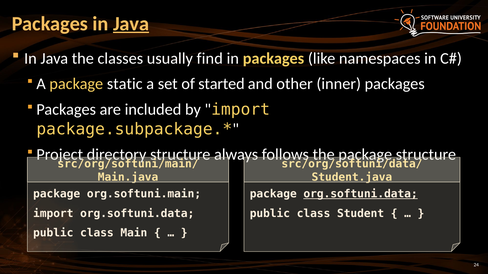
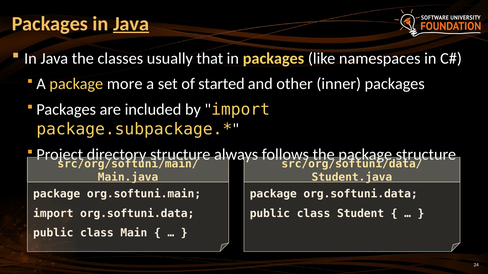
find: find -> that (210, 58)
static: static -> more (125, 84)
org.softuni.data underline: present -> none (361, 194)
